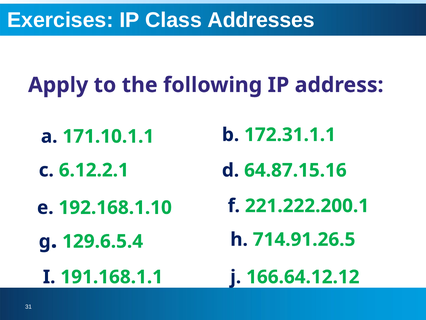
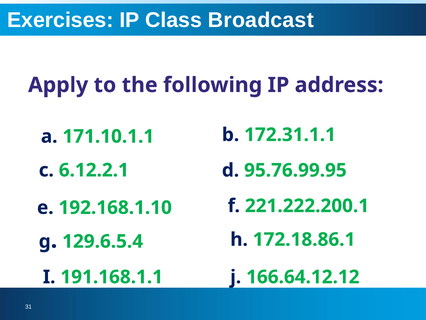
Addresses: Addresses -> Broadcast (261, 20)
64.87.15.16: 64.87.15.16 -> 95.76.99.95 (295, 170)
714.91.26.5: 714.91.26.5 -> 172.18.86.1 (304, 239)
